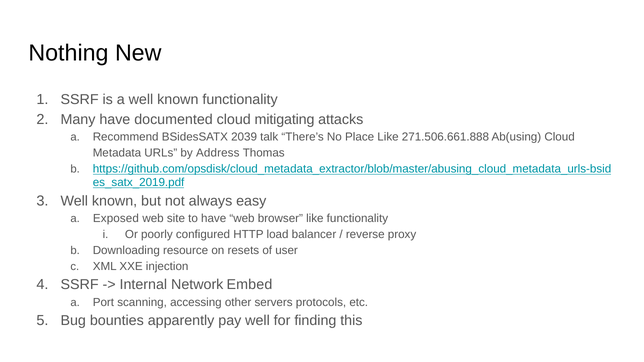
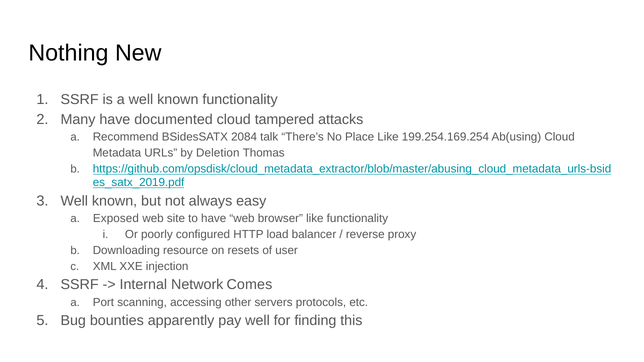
mitigating: mitigating -> tampered (285, 119)
2039: 2039 -> 2084 (244, 137)
271.506.661.888: 271.506.661.888 -> 199.254.169.254 (445, 137)
Address: Address -> Deletion (218, 153)
Embed: Embed -> Comes (249, 285)
